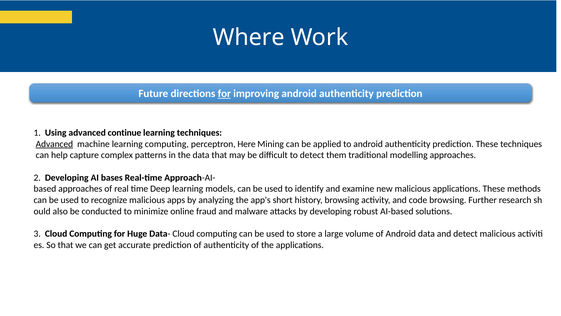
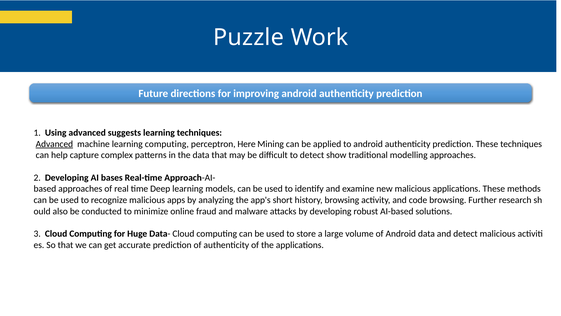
Where: Where -> Puzzle (249, 37)
for underline: present -> none (224, 93)
continue: continue -> suggests (124, 133)
them: them -> show (336, 155)
